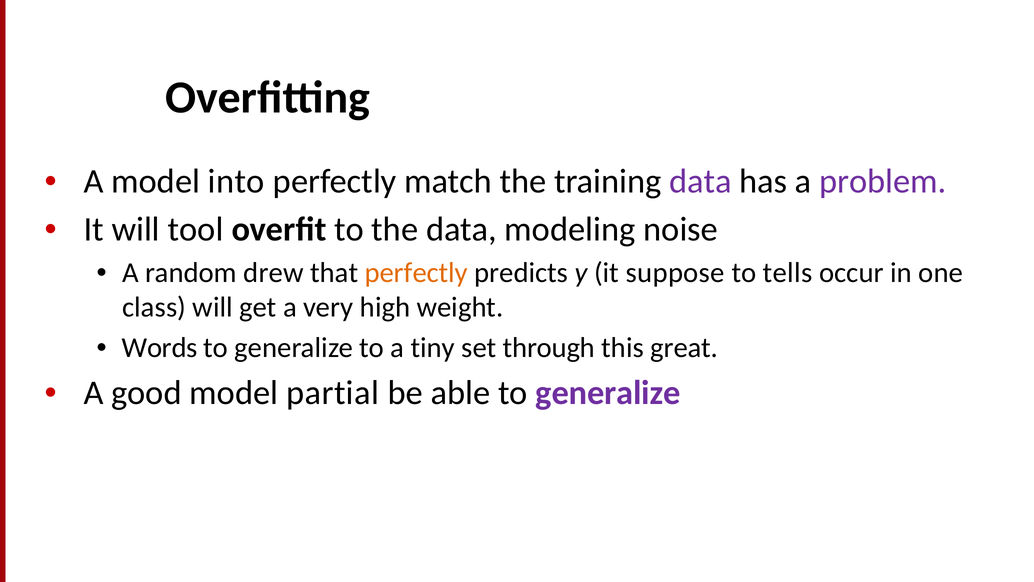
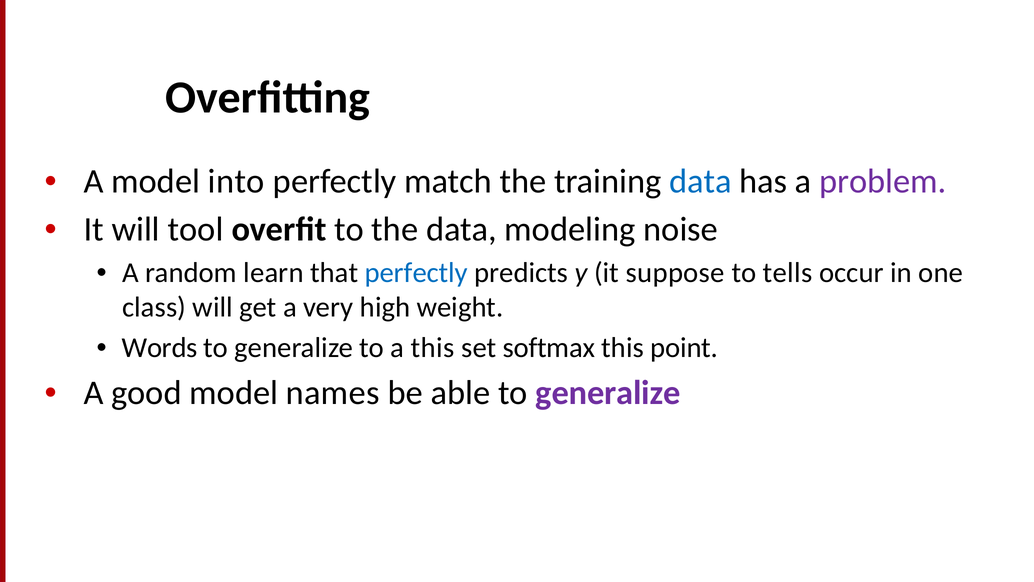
data colour: purple -> blue (700, 181)
drew: drew -> learn (274, 273)
perfectly colour: orange -> blue (416, 273)
a tiny: tiny -> this (433, 348)
through: through -> softmax (549, 348)
great: great -> point (684, 348)
partial: partial -> names (333, 393)
